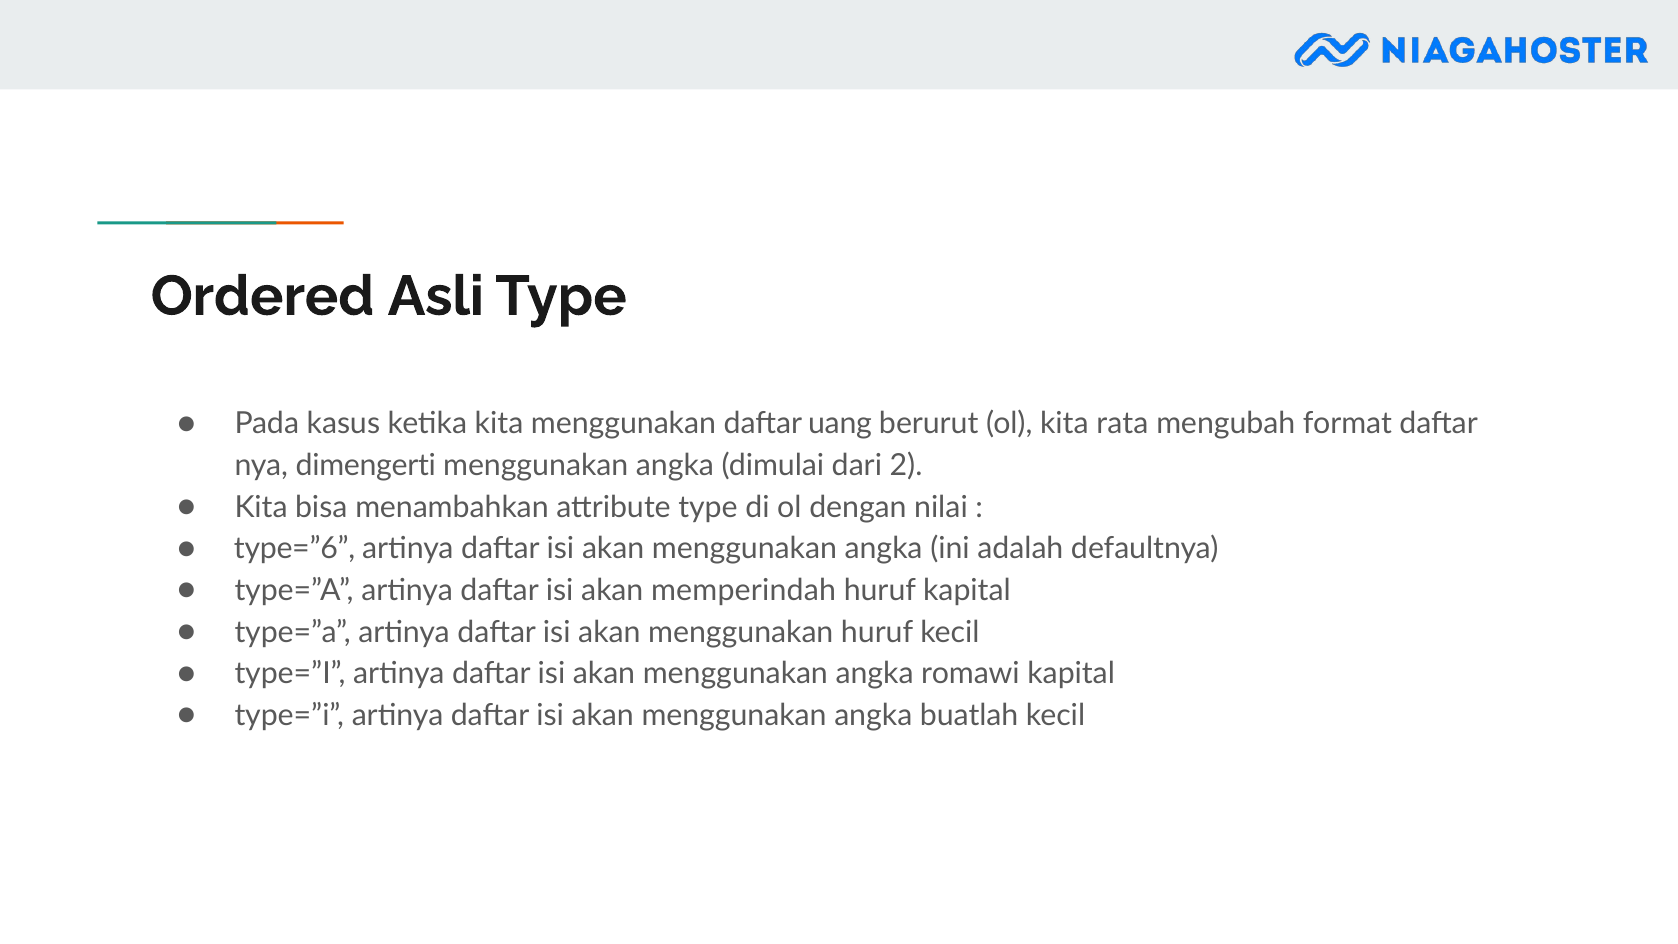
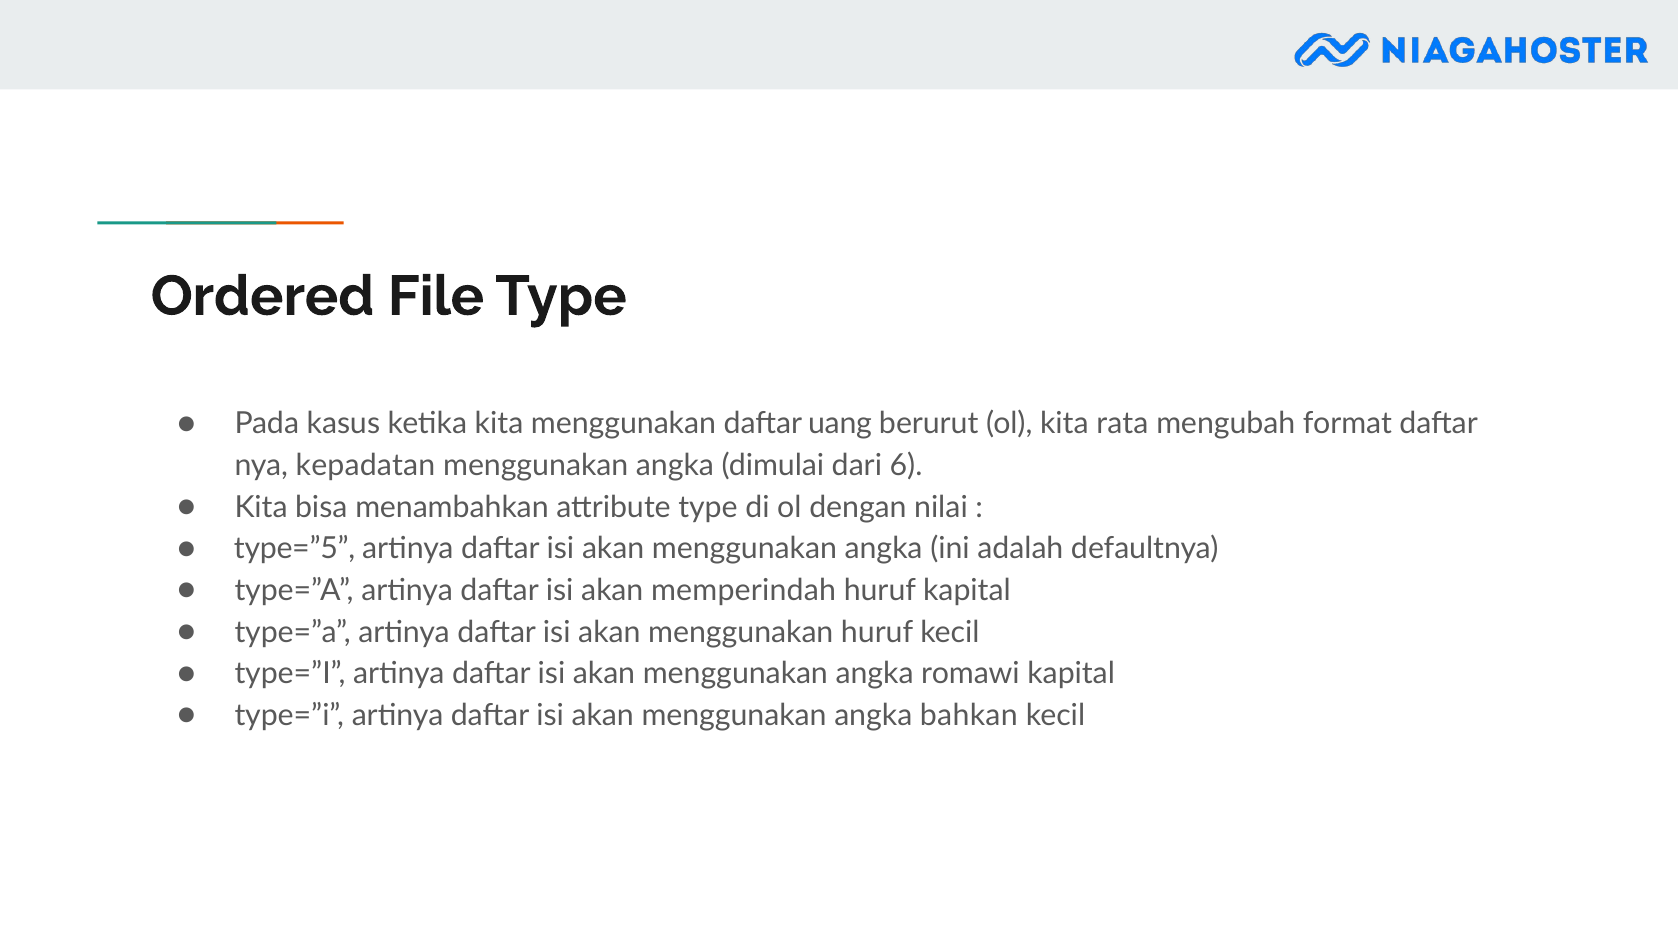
Asli: Asli -> File (436, 296)
dimengerti: dimengerti -> kepadatan (366, 466)
2: 2 -> 6 (906, 466)
type=”6: type=”6 -> type=”5 (295, 549)
buatlah: buatlah -> bahkan (969, 715)
